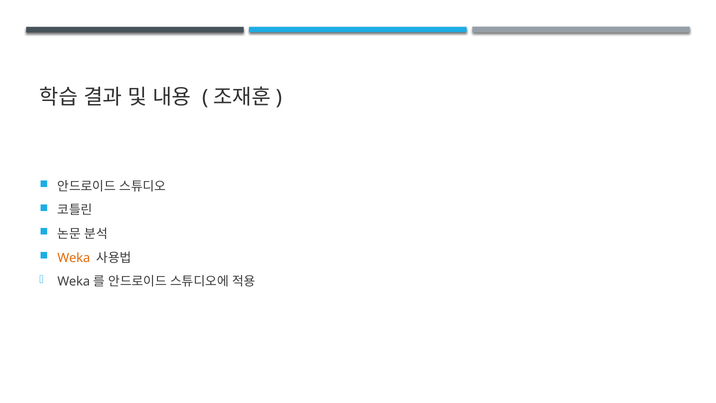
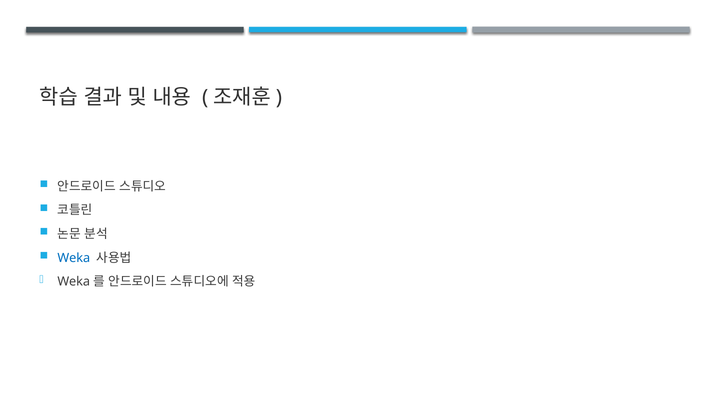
Weka colour: orange -> blue (74, 258)
